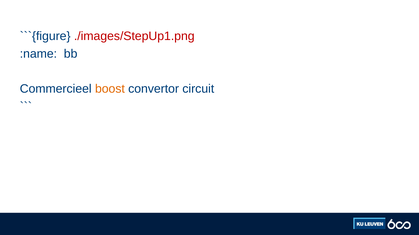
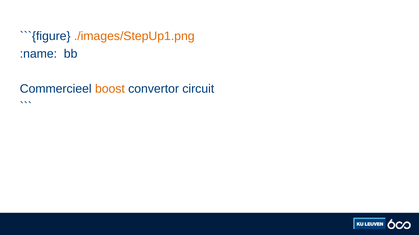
./images/StepUp1.png colour: red -> orange (134, 36)
